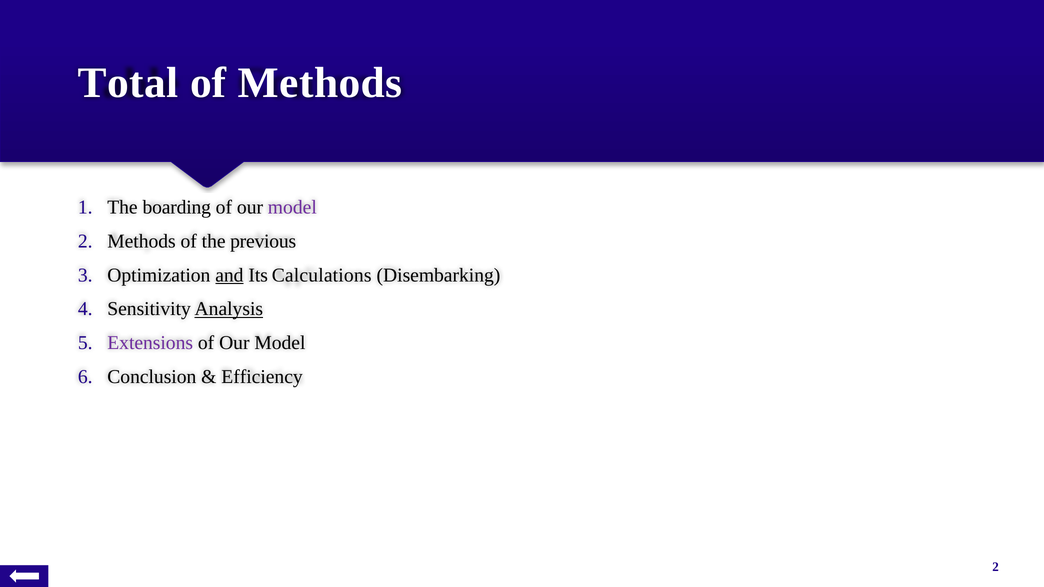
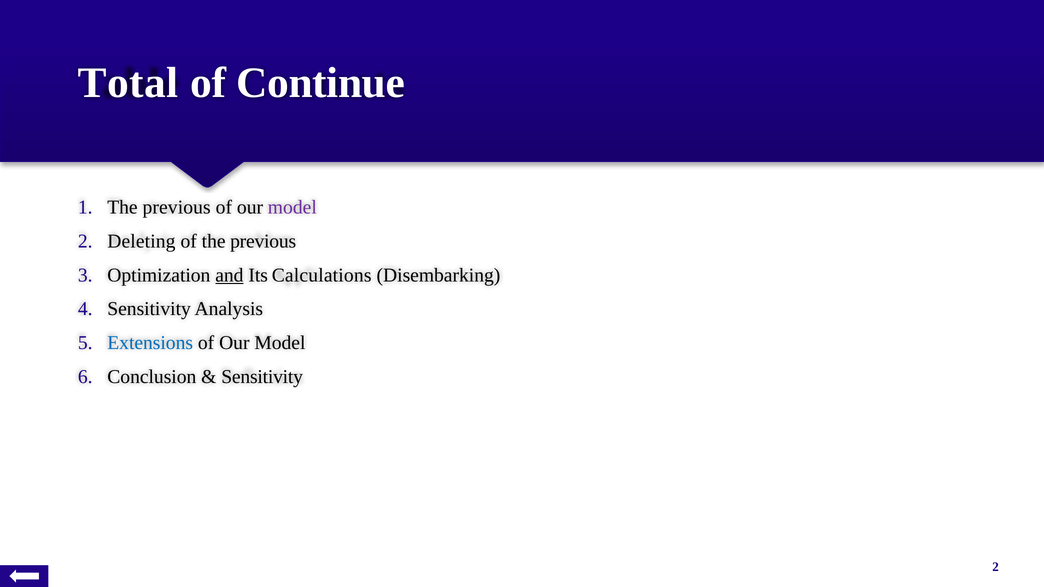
of Methods: Methods -> Continue (321, 83)
boarding: boarding -> previous (177, 207)
2 Methods: Methods -> Deleting (141, 241)
Analysis underline: present -> none (229, 309)
Extensions colour: purple -> blue (150, 343)
Efficiency: Efficiency -> Sensitivity (262, 377)
